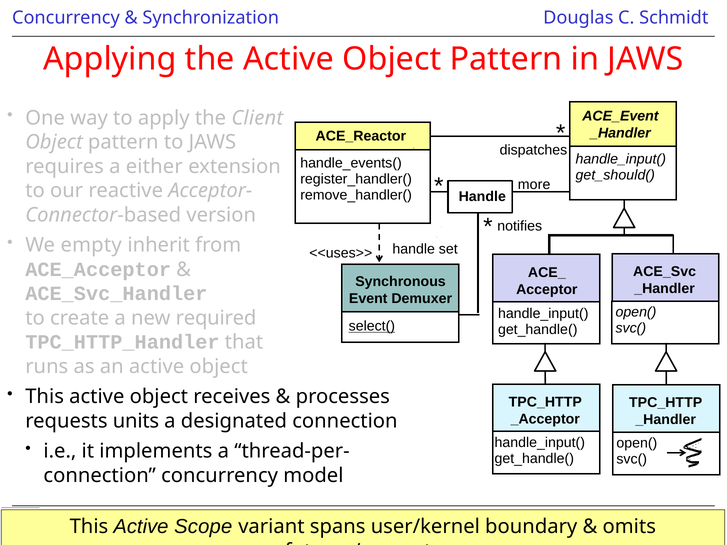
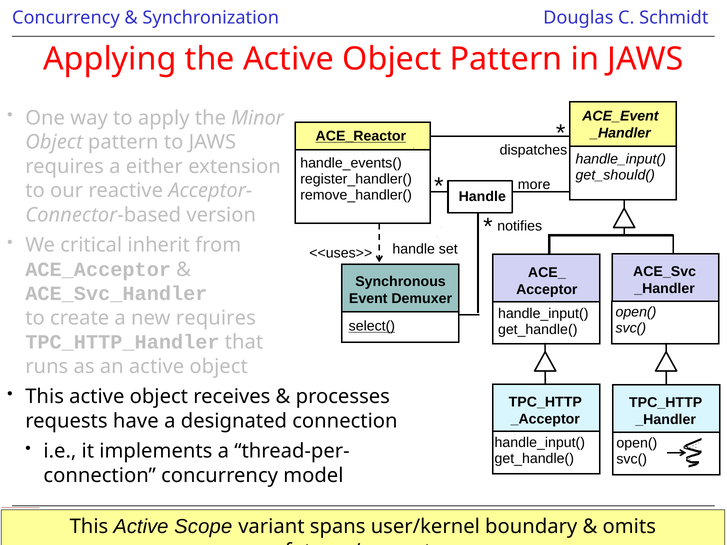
Client: Client -> Minor (257, 118)
ACE_Reactor underline: none -> present (361, 136)
empty: empty -> critical (91, 245)
new required: required -> requires (216, 318)
units: units -> have (136, 421)
